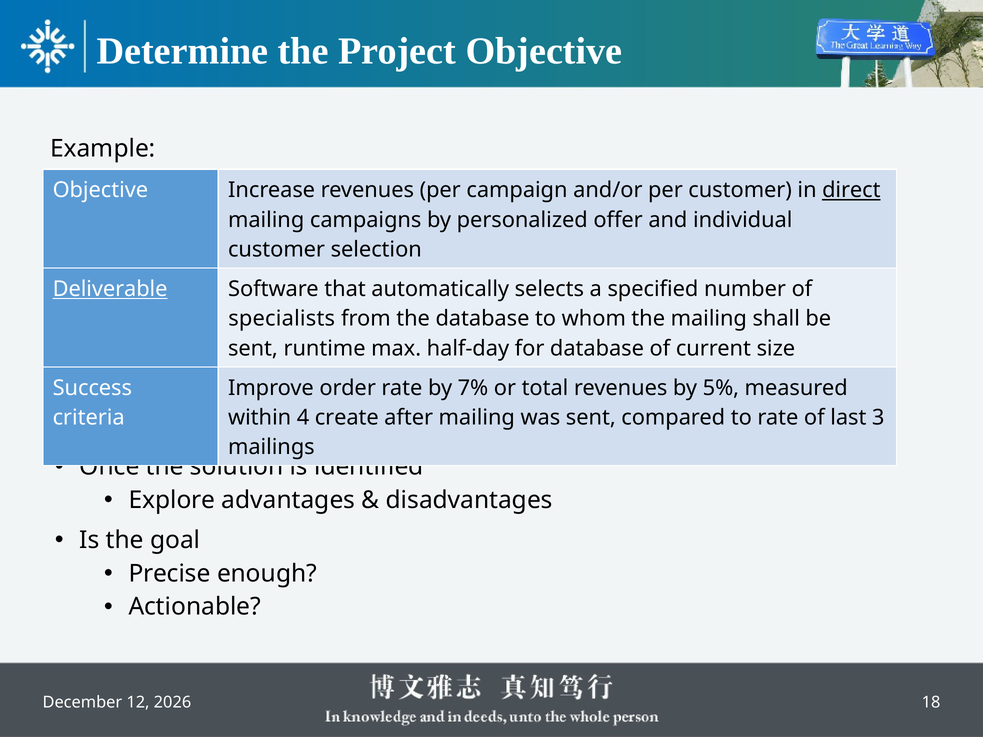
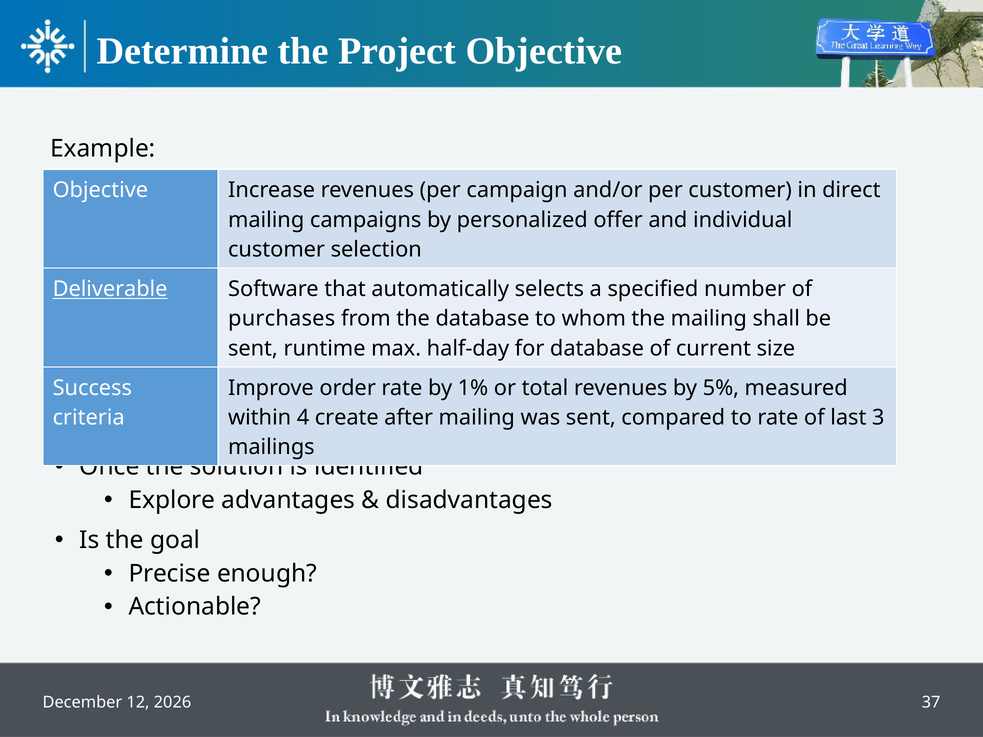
direct underline: present -> none (851, 190)
specialists: specialists -> purchases (282, 319)
7%: 7% -> 1% (473, 388)
18: 18 -> 37 (931, 703)
